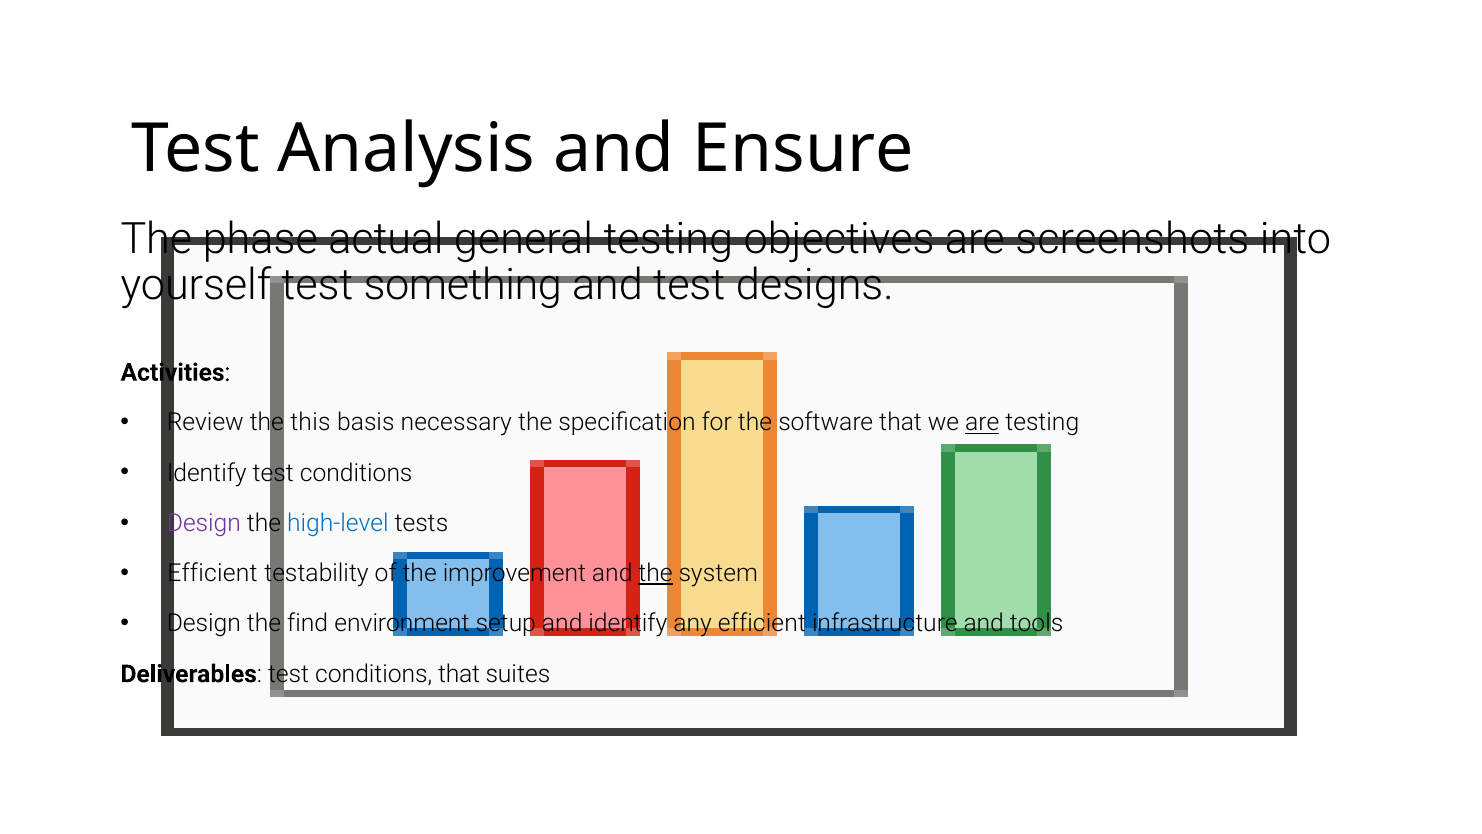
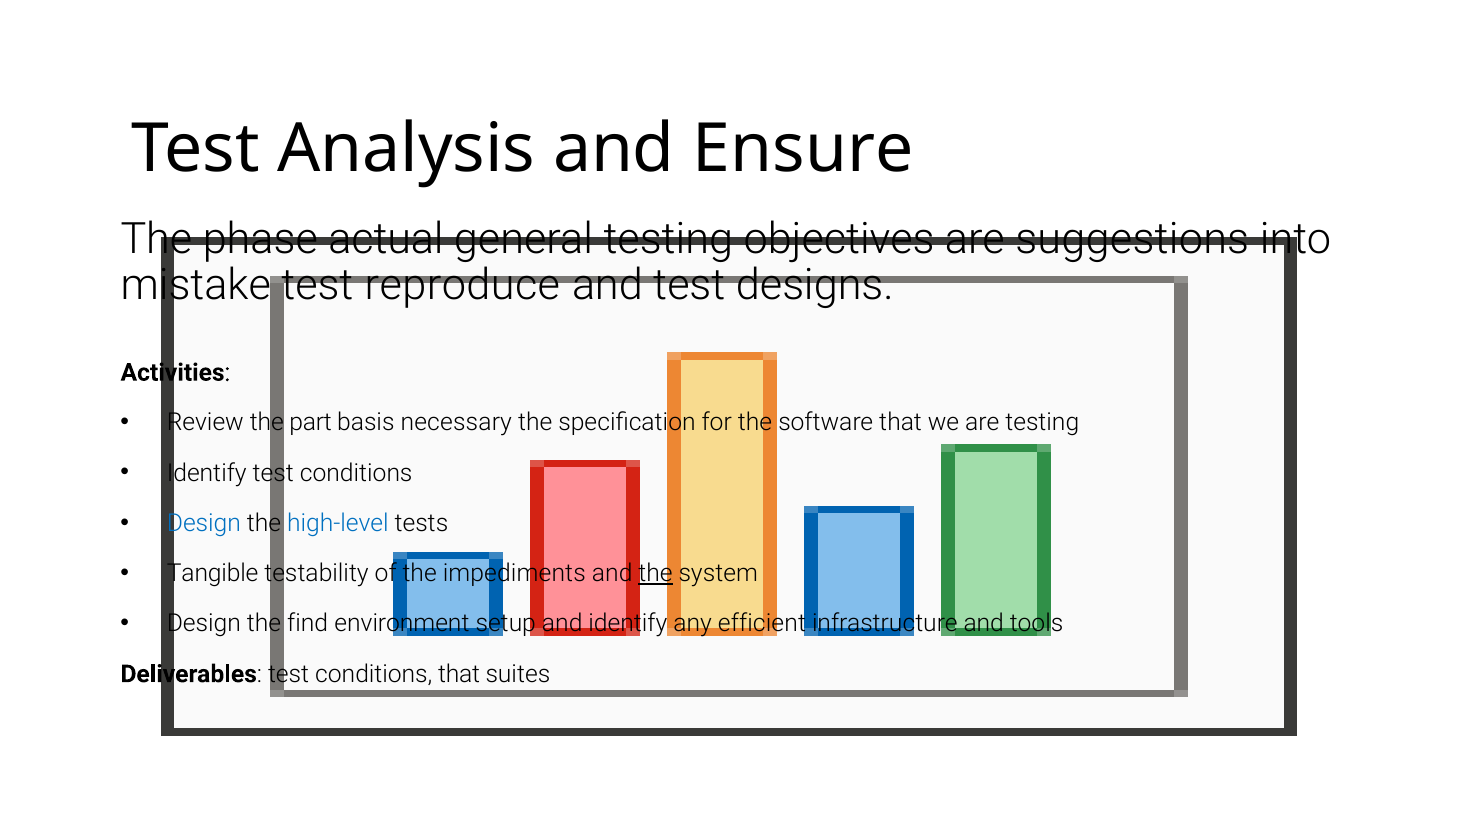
screenshots: screenshots -> suggestions (1132, 239)
yourself: yourself -> mistake (196, 286)
something: something -> reproduce (462, 286)
this: this -> part (311, 423)
are underline: present -> none (982, 423)
Design colour: purple -> blue (204, 523)
Efficient: Efficient -> Tangible (213, 573)
improvement: improvement -> impediments (514, 573)
